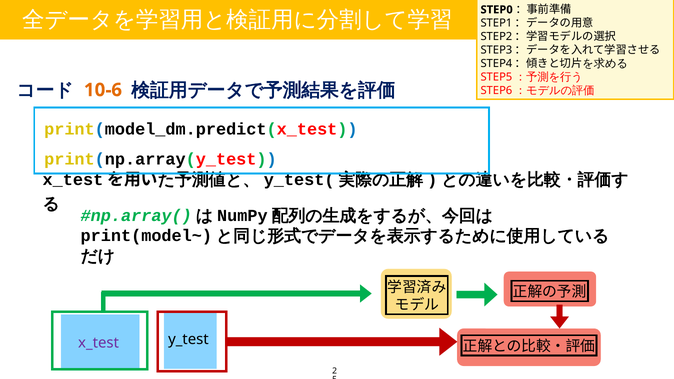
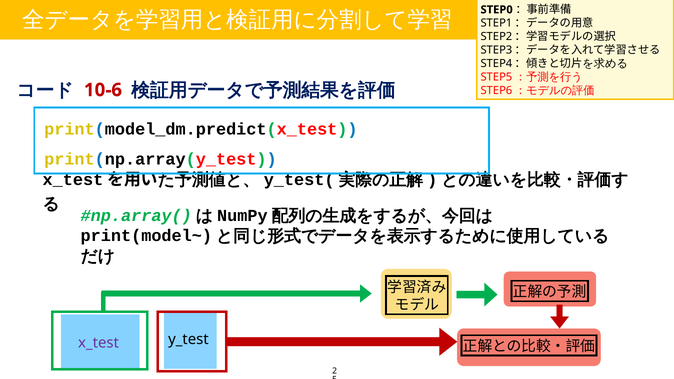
10-6 colour: orange -> red (103, 90)
